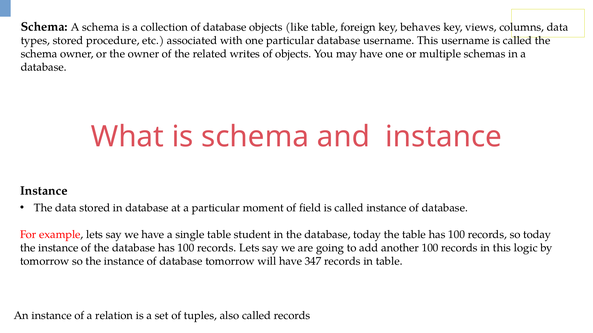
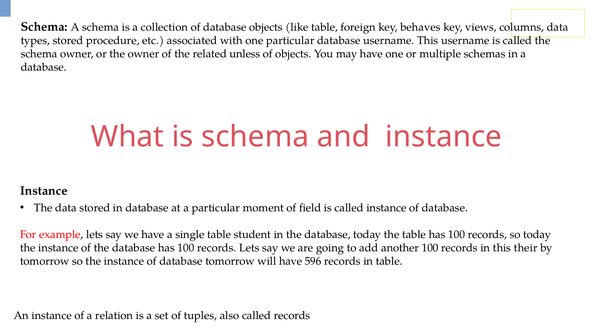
writes: writes -> unless (245, 54)
logic: logic -> their (526, 248)
347: 347 -> 596 (313, 262)
